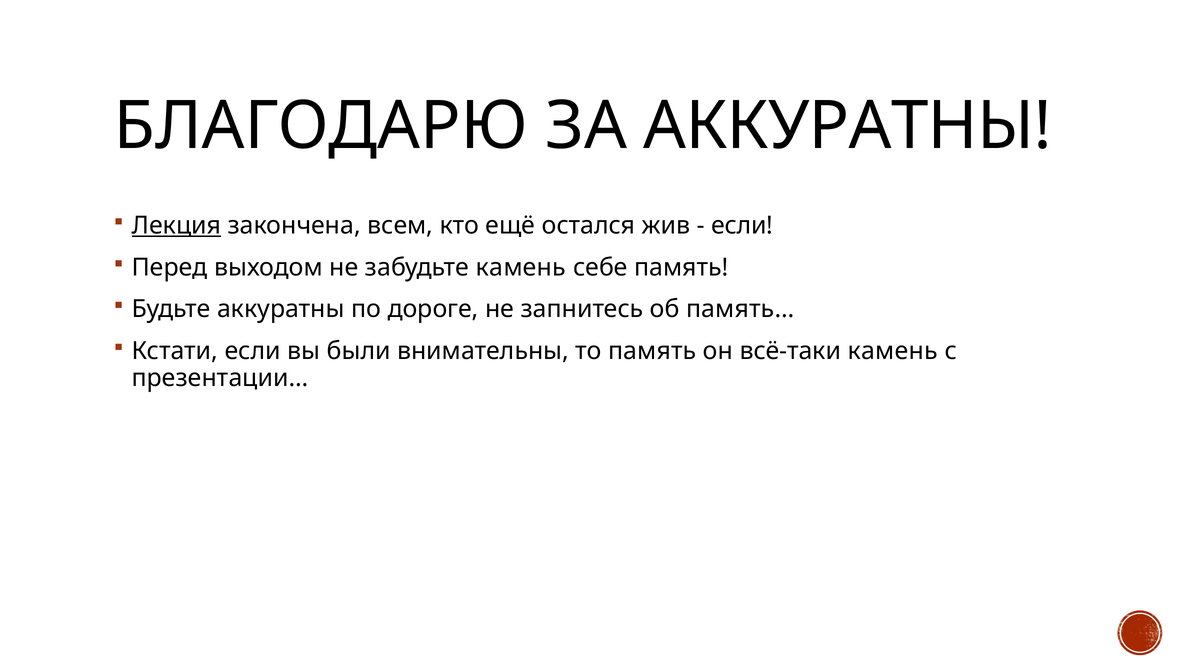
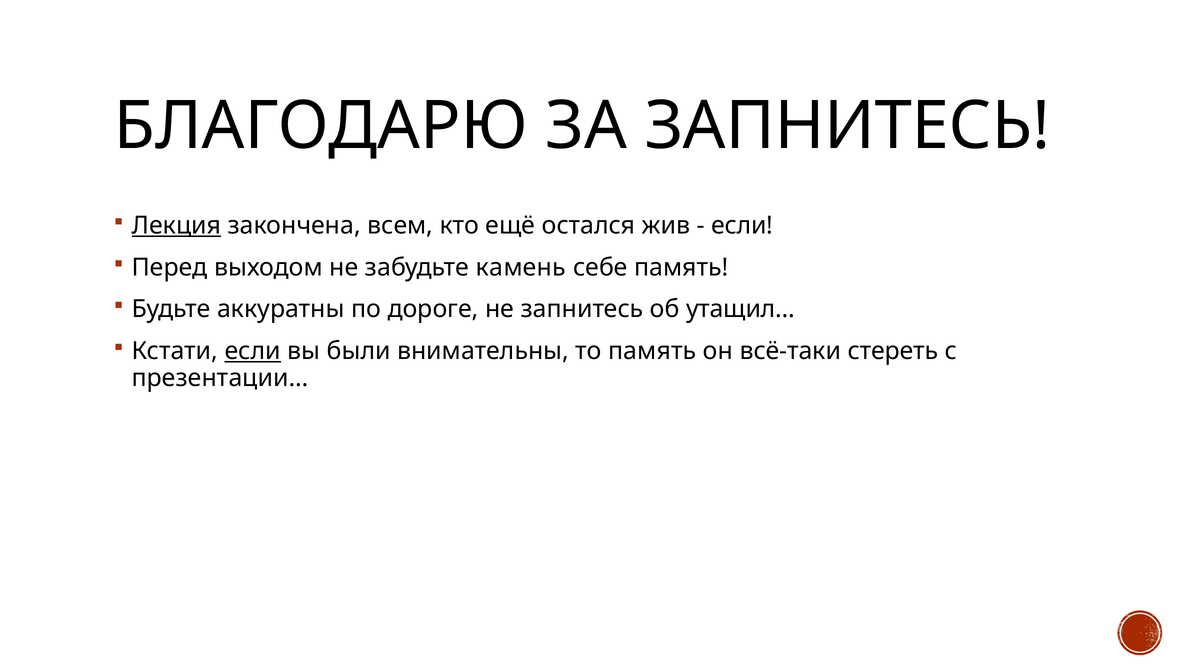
ЗА АККУРАТНЫ: АККУРАТНЫ -> ЗАПНИТЕСЬ (847, 126)
память…: память… -> утащил… (740, 309)
если underline: none -> present (253, 351)
всё-таки камень: камень -> стереть (893, 351)
